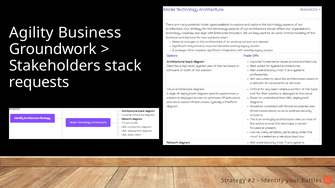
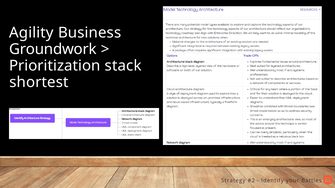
Stakeholders: Stakeholders -> Prioritization (55, 66)
requests: requests -> shortest (39, 82)
